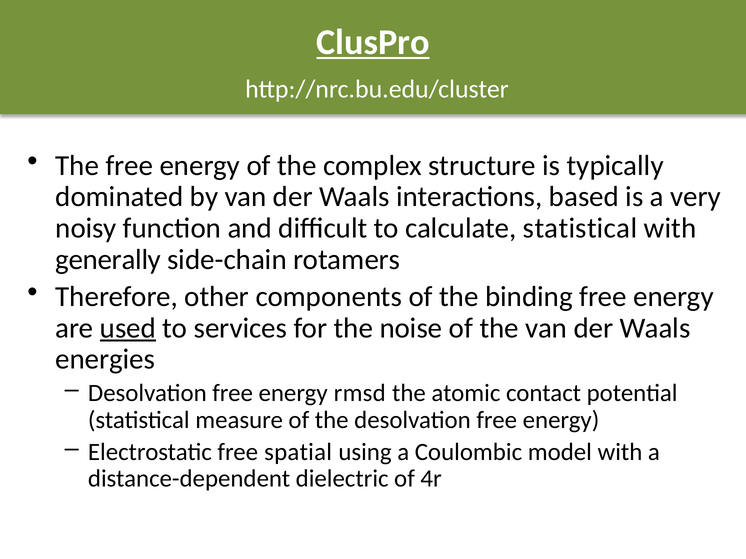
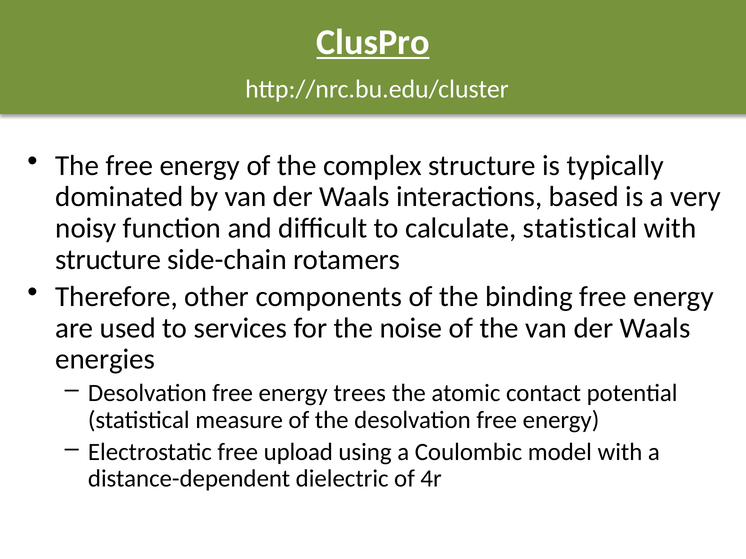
generally: generally -> structure (108, 260)
used underline: present -> none (128, 328)
rmsd: rmsd -> trees (360, 393)
spatial: spatial -> upload (298, 452)
